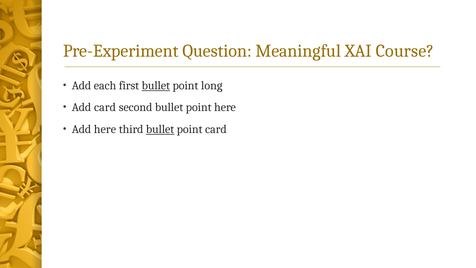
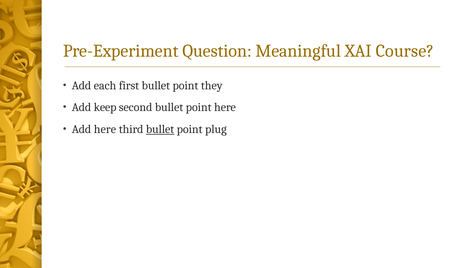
bullet underline: present -> none (156, 86)
long: long -> they (212, 86)
Add card: card -> keep (105, 107)
point card: card -> plug (216, 129)
